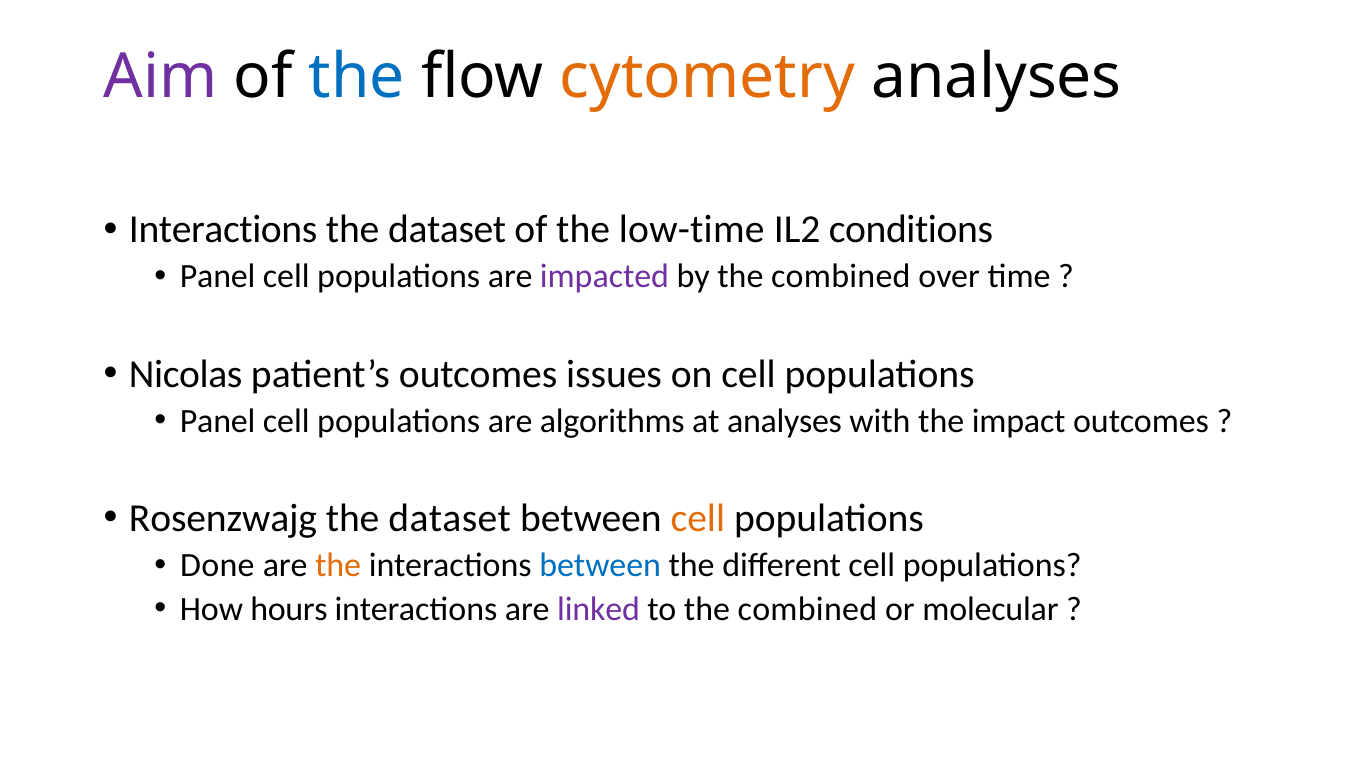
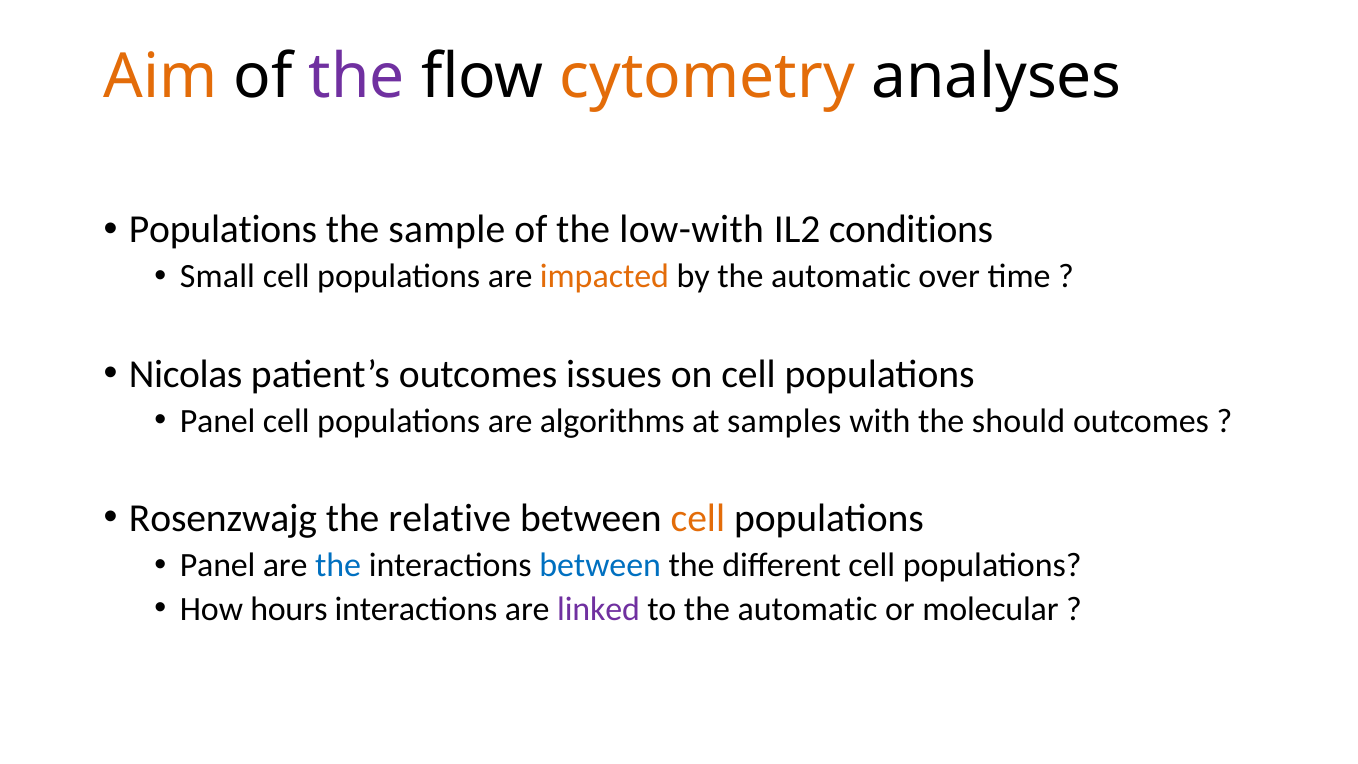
Aim colour: purple -> orange (161, 77)
the colour: blue -> purple (357, 77)
Interactions: Interactions -> Populations (223, 230)
dataset: dataset -> sample (447, 230)
low-time: low-time -> low-with (692, 230)
Panel: Panel -> Small (217, 276)
impacted colour: purple -> orange (604, 276)
by the combined: combined -> automatic (841, 276)
at analyses: analyses -> samples (784, 421)
impact: impact -> should (1019, 421)
dataset: dataset -> relative (450, 518)
Done: Done -> Panel (218, 565)
the colour: orange -> blue (338, 565)
to the combined: combined -> automatic (808, 609)
